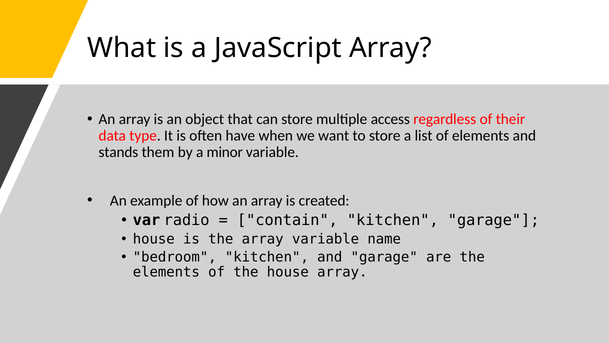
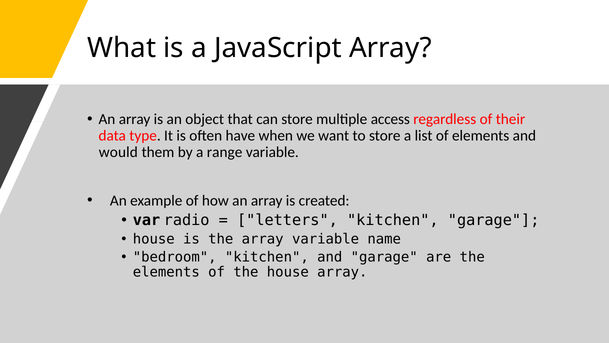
stands: stands -> would (118, 152)
minor: minor -> range (225, 152)
contain: contain -> letters (287, 220)
